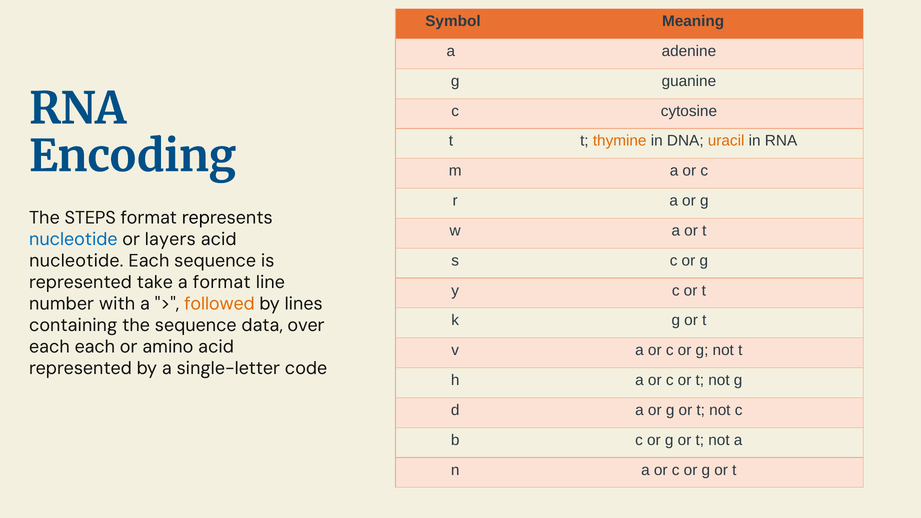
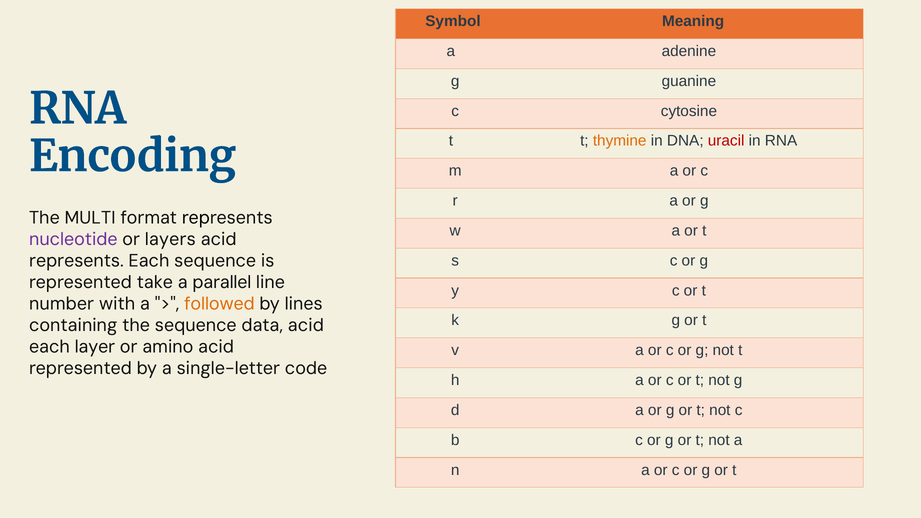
uracil colour: orange -> red (726, 141)
STEPS: STEPS -> MULTI (90, 218)
nucleotide colour: blue -> purple (73, 239)
nucleotide: nucleotide -> represents (76, 261)
a format: format -> parallel (222, 282)
data over: over -> acid (306, 325)
each each: each -> layer (95, 347)
